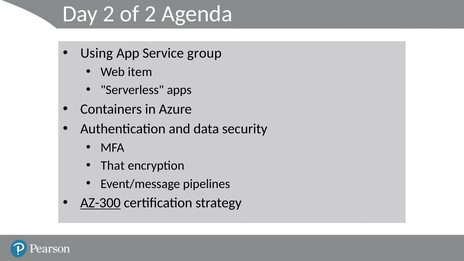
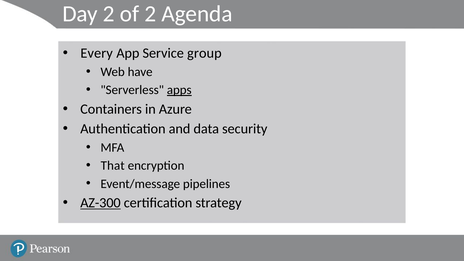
Using: Using -> Every (97, 53)
item: item -> have (140, 72)
apps underline: none -> present (179, 90)
